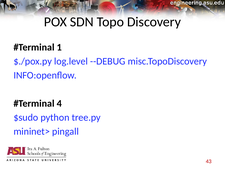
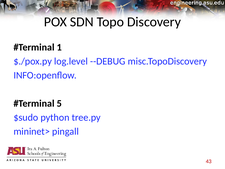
4: 4 -> 5 (59, 103)
